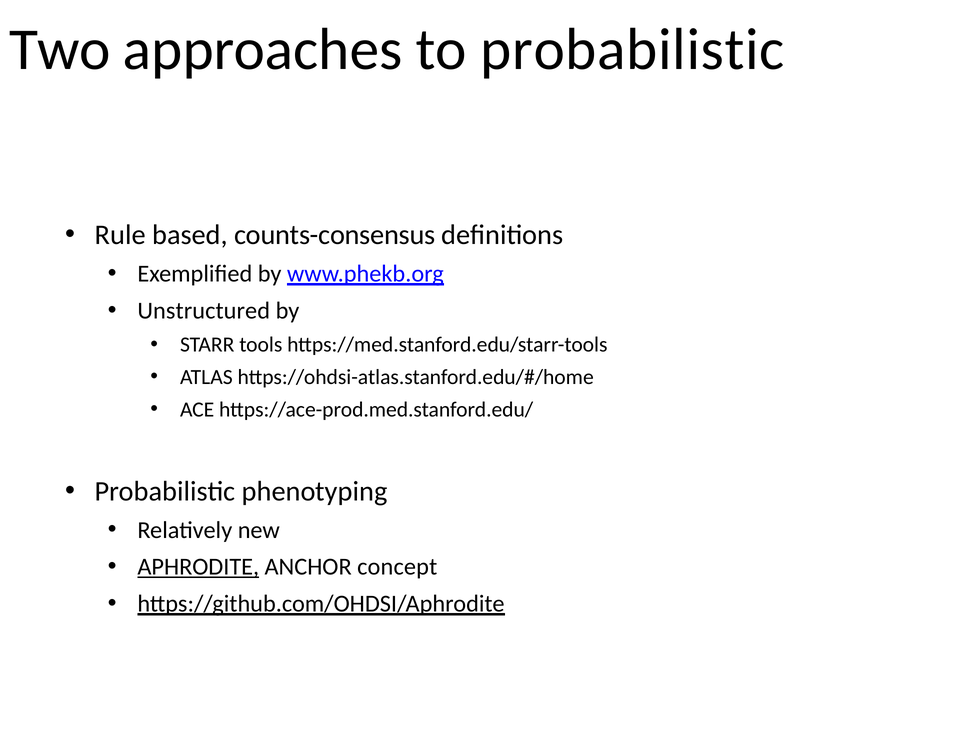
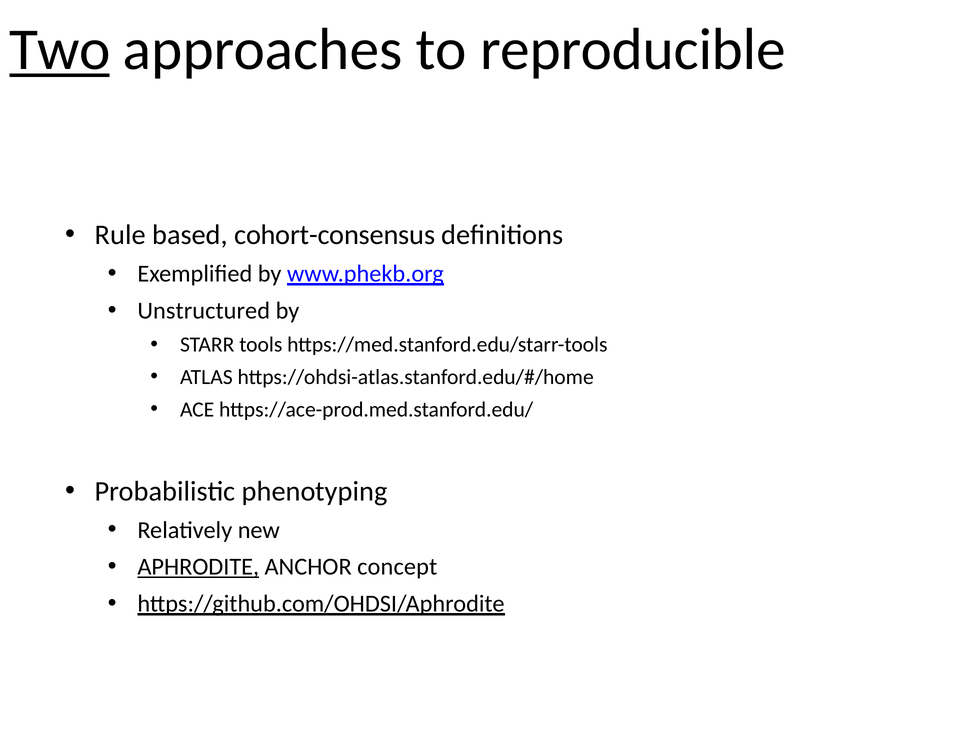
Two underline: none -> present (60, 50)
to probabilistic: probabilistic -> reproducible (633, 50)
counts-consensus: counts-consensus -> cohort-consensus (335, 235)
